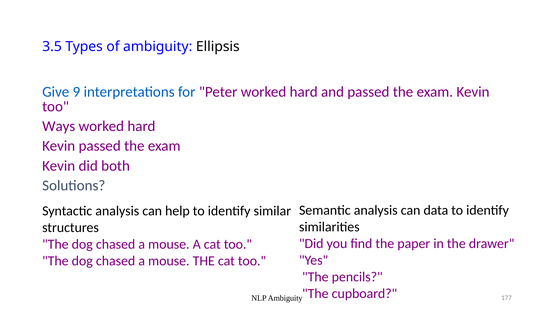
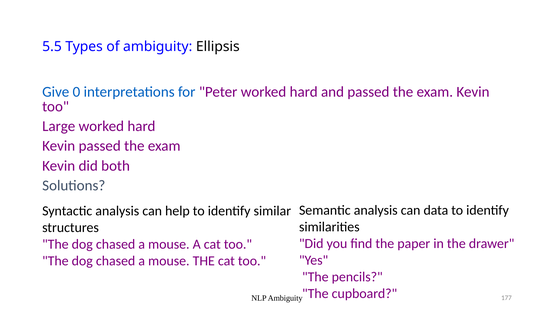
3.5: 3.5 -> 5.5 (52, 47)
9: 9 -> 0 (76, 92)
Ways: Ways -> Large (59, 126)
